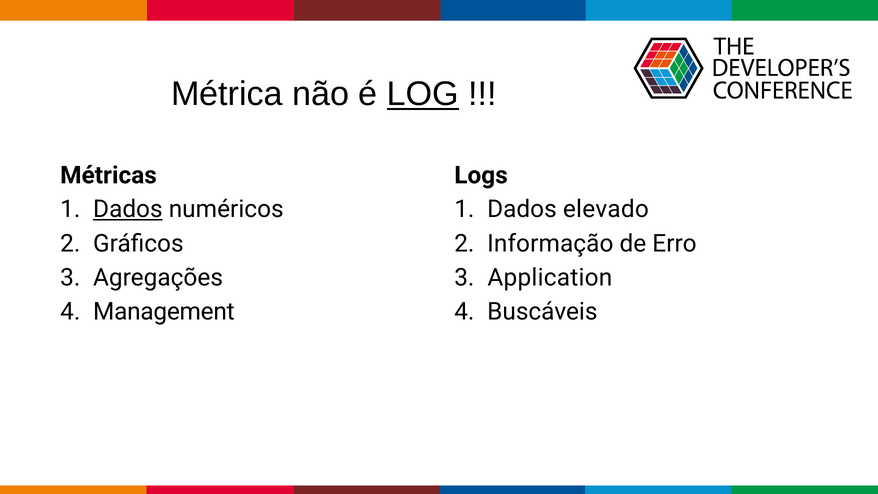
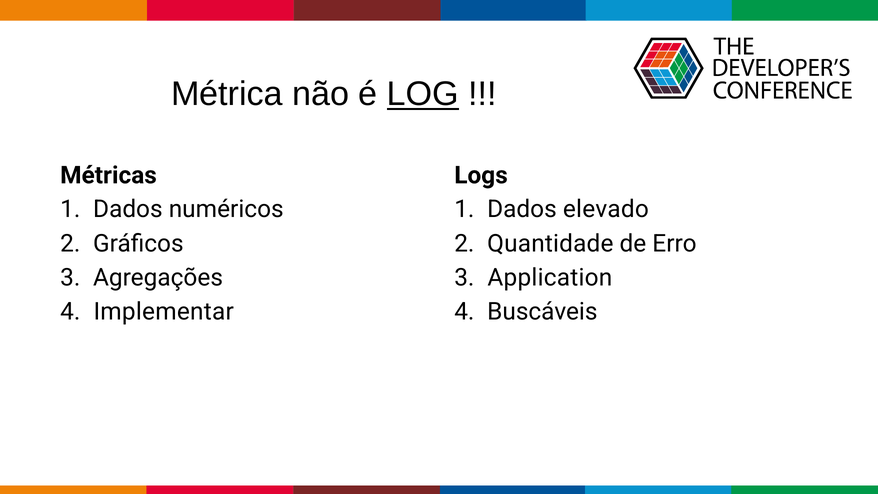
Dados underline: present -> none (128, 209)
Informação: Informação -> Quantidade (550, 244)
Management: Management -> Implementar (164, 312)
